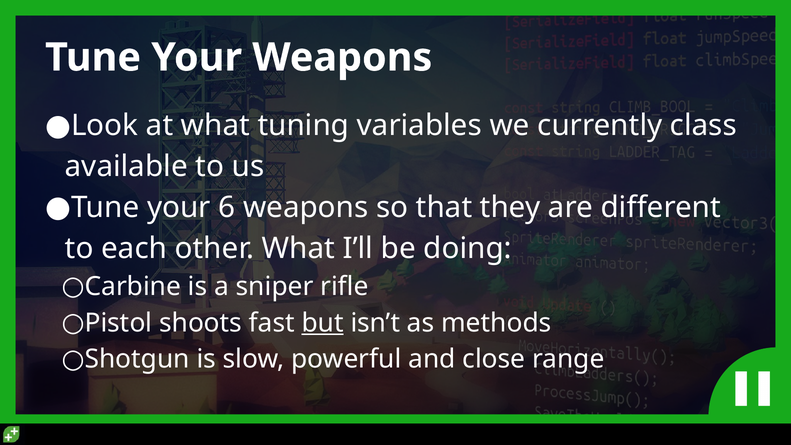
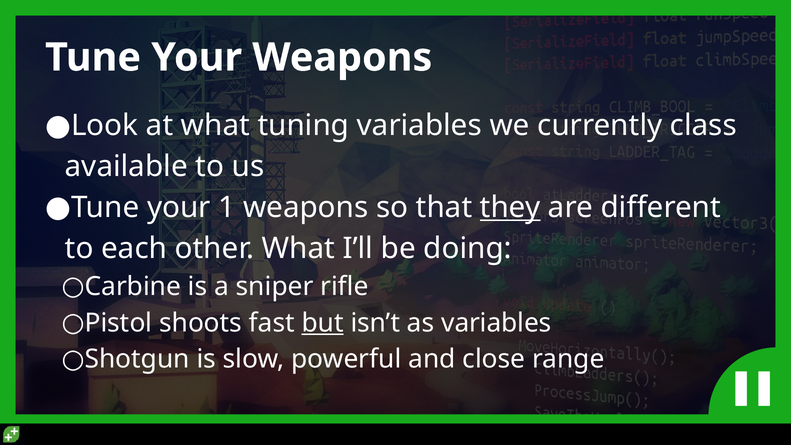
6: 6 -> 1 (227, 207)
they underline: none -> present (510, 207)
as methods: methods -> variables (496, 323)
